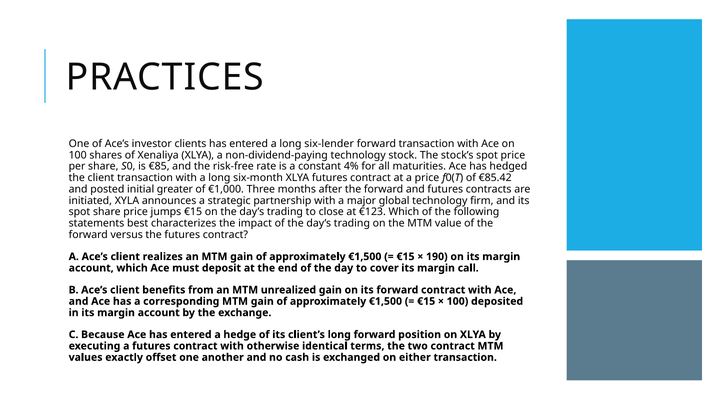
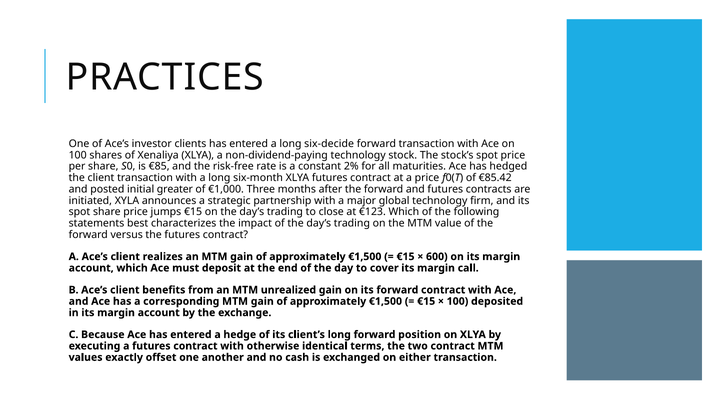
six-lender: six-lender -> six-decide (329, 144)
4%: 4% -> 2% (351, 166)
190: 190 -> 600 (437, 256)
